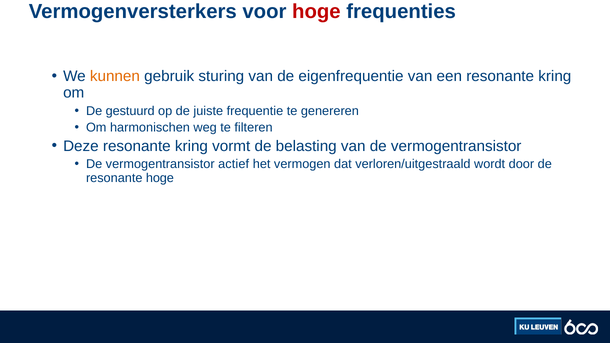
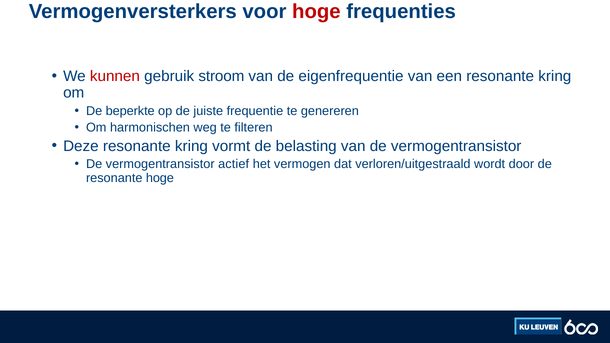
kunnen colour: orange -> red (115, 76)
sturing: sturing -> stroom (221, 76)
gestuurd: gestuurd -> beperkte (130, 111)
